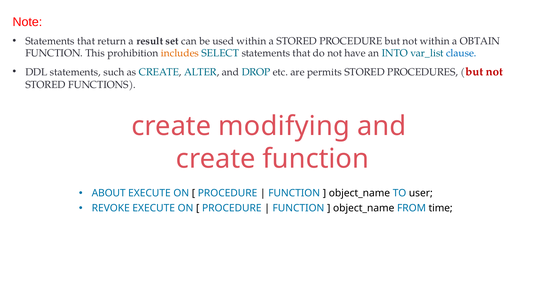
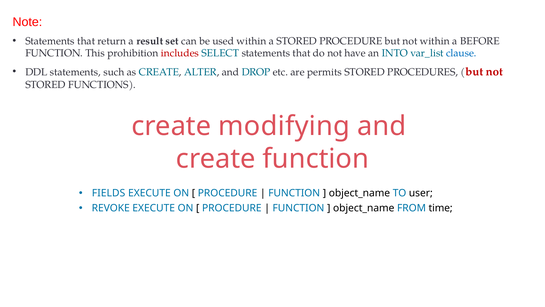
OBTAIN: OBTAIN -> BEFORE (480, 41)
includes colour: orange -> red (180, 53)
ABOUT: ABOUT -> FIELDS (109, 193)
